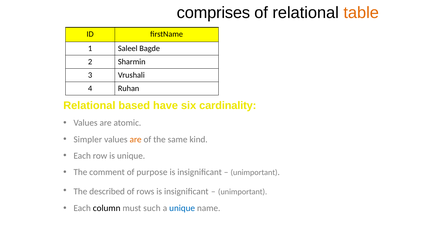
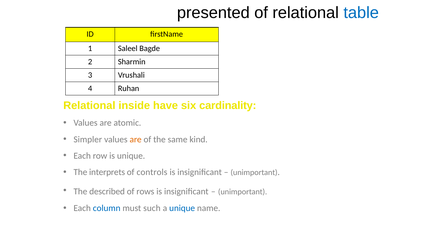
comprises: comprises -> presented (213, 13)
table colour: orange -> blue (361, 13)
based: based -> inside (134, 106)
comment: comment -> interprets (107, 172)
purpose: purpose -> controls (152, 172)
column colour: black -> blue (107, 208)
